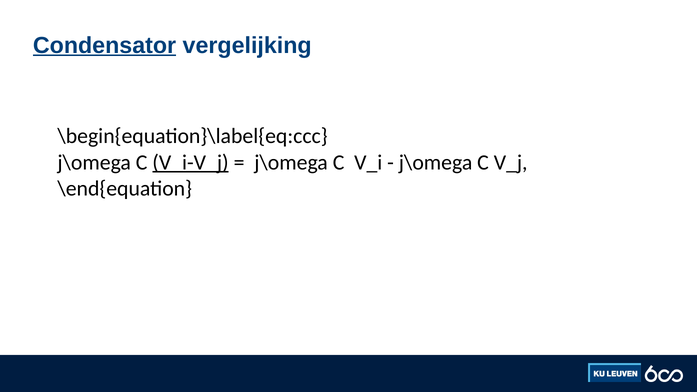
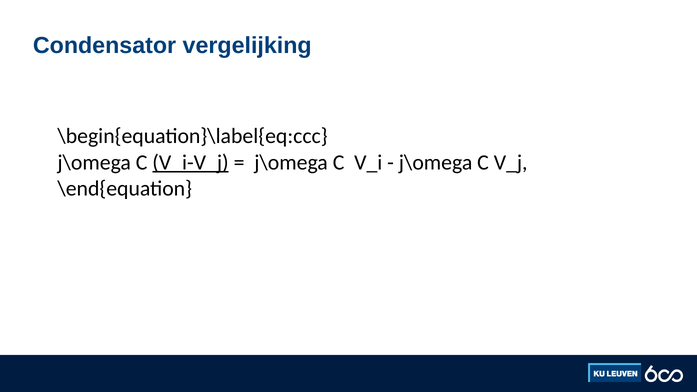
Condensator underline: present -> none (105, 45)
